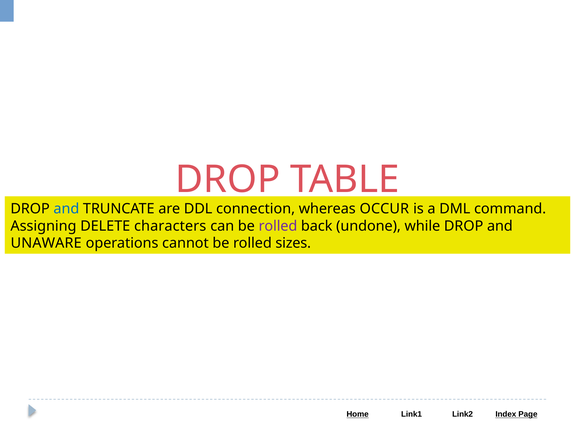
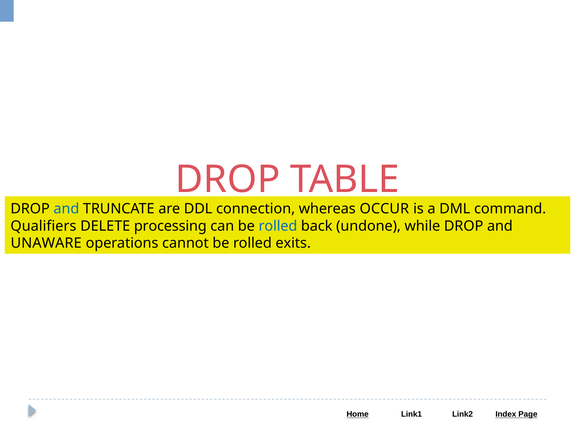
Assigning: Assigning -> Qualifiers (43, 226)
characters: characters -> processing (170, 226)
rolled colour: purple -> blue (278, 226)
sizes: sizes -> exits (293, 243)
